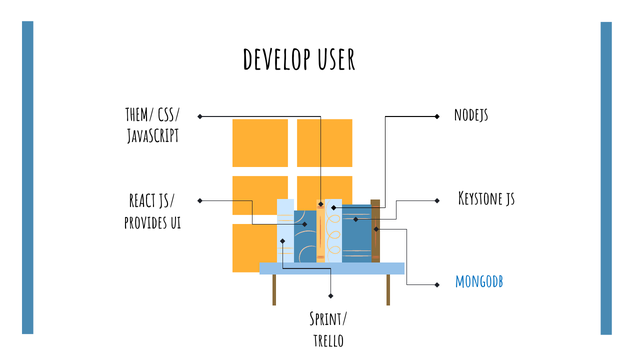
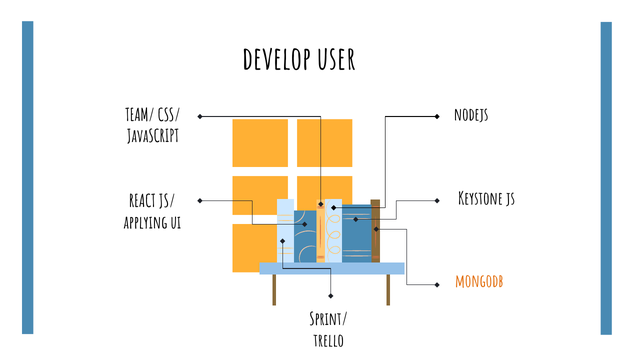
THEM/: THEM/ -> TEAM/ (140, 116)
provides: provides -> applying (146, 223)
mongodb colour: blue -> orange (479, 282)
